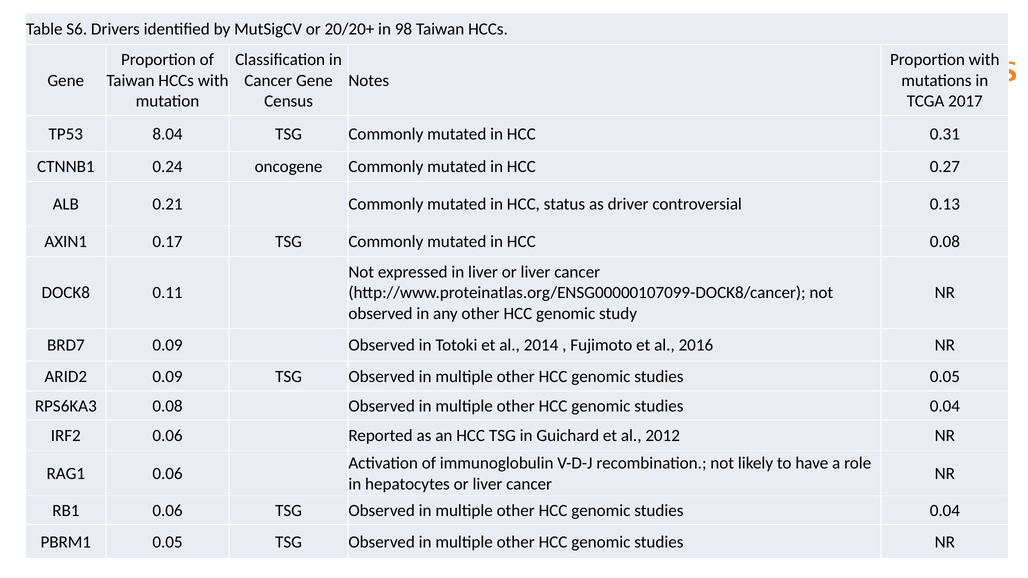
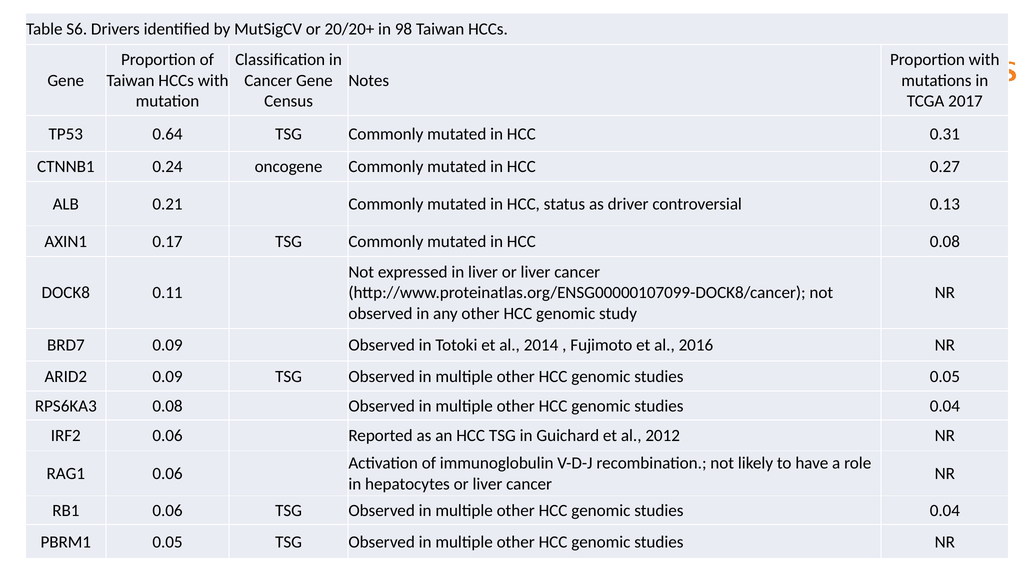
8.04: 8.04 -> 0.64 (168, 134)
